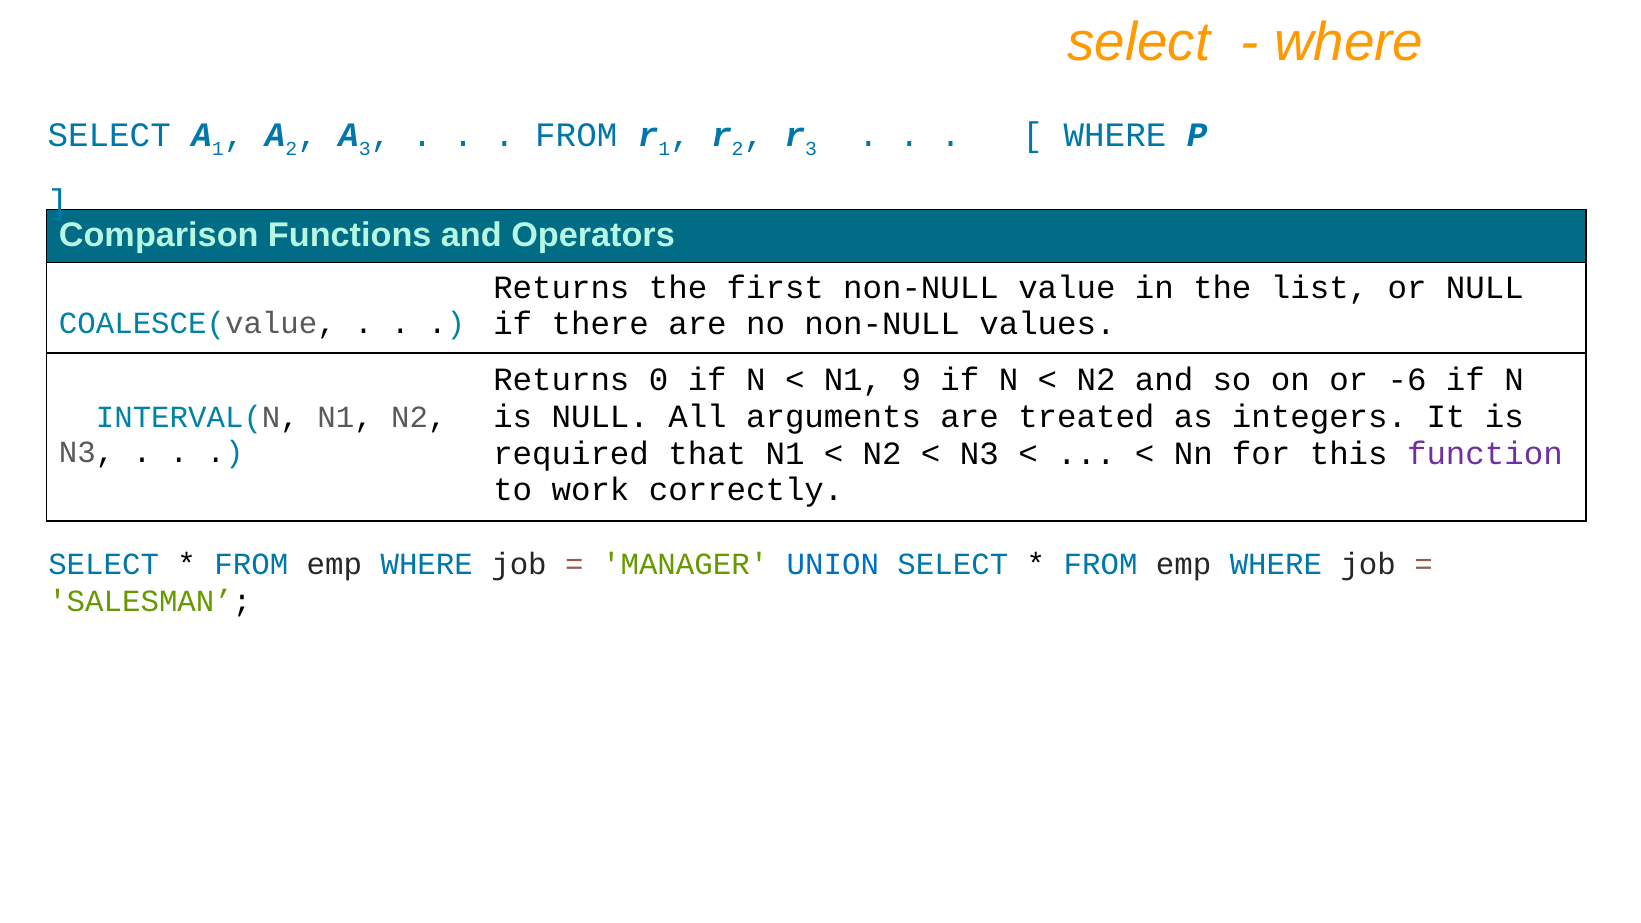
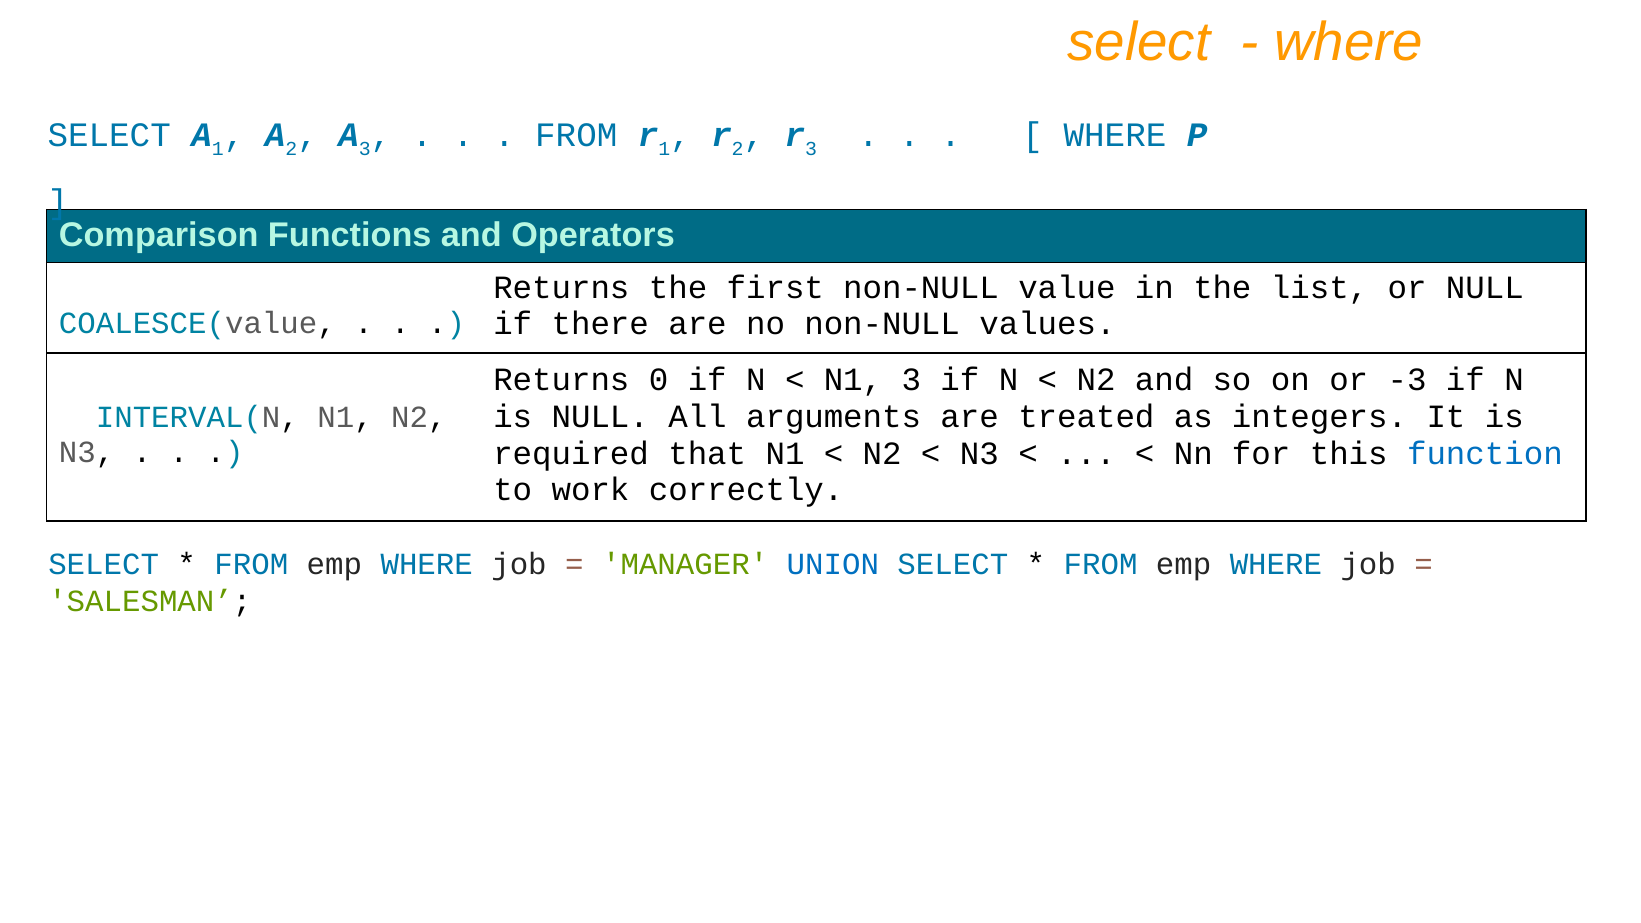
N1 9: 9 -> 3 (911, 380)
-6: -6 -> -3 (1407, 380)
function colour: purple -> blue (1485, 453)
